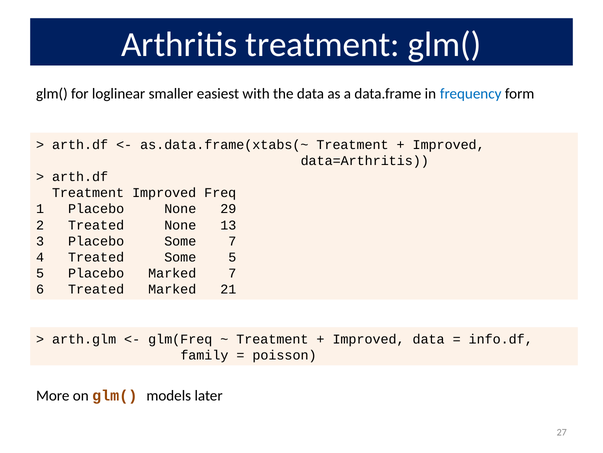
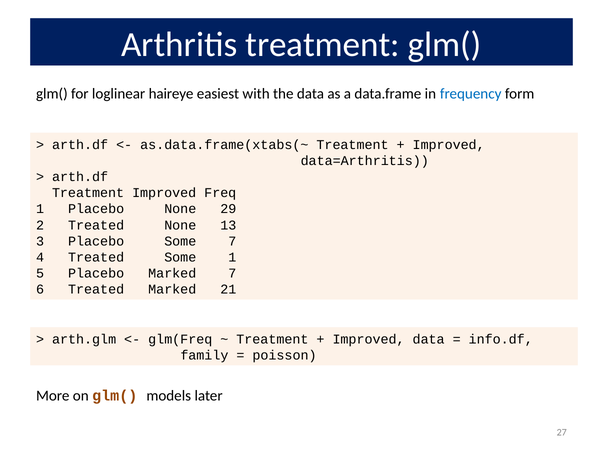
smaller: smaller -> haireye (171, 93)
Some 5: 5 -> 1 (232, 257)
